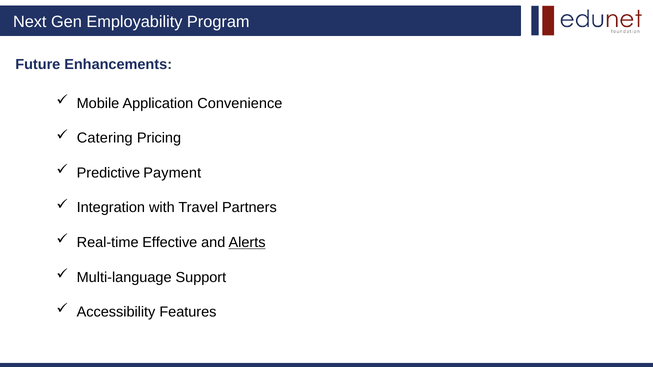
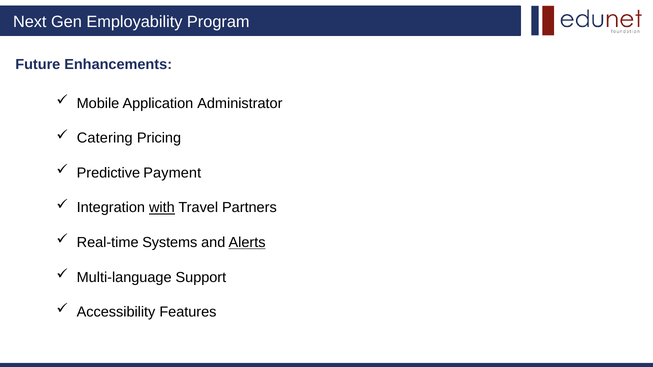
Convenience: Convenience -> Administrator (240, 103)
with underline: none -> present (162, 208)
Effective: Effective -> Systems (170, 243)
